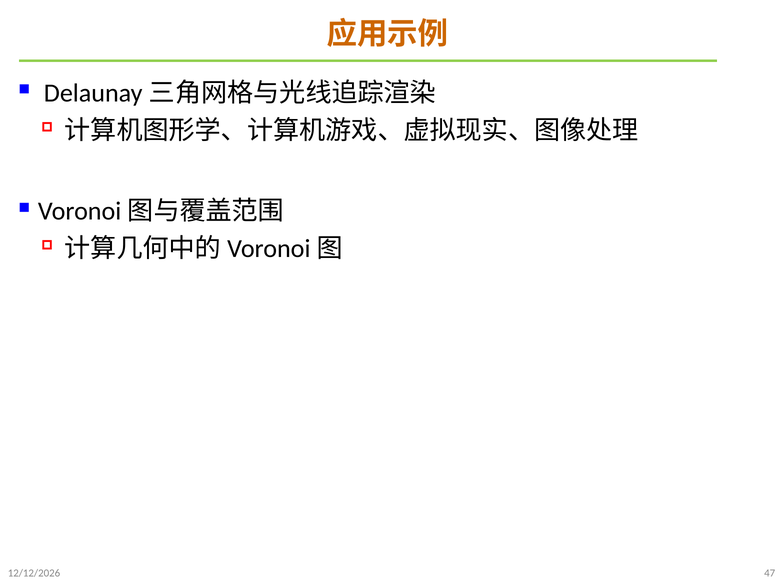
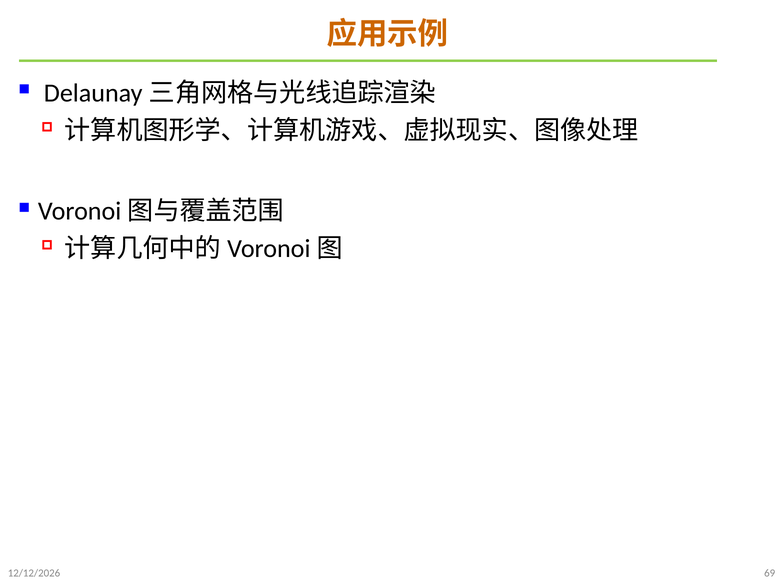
47: 47 -> 69 (770, 573)
